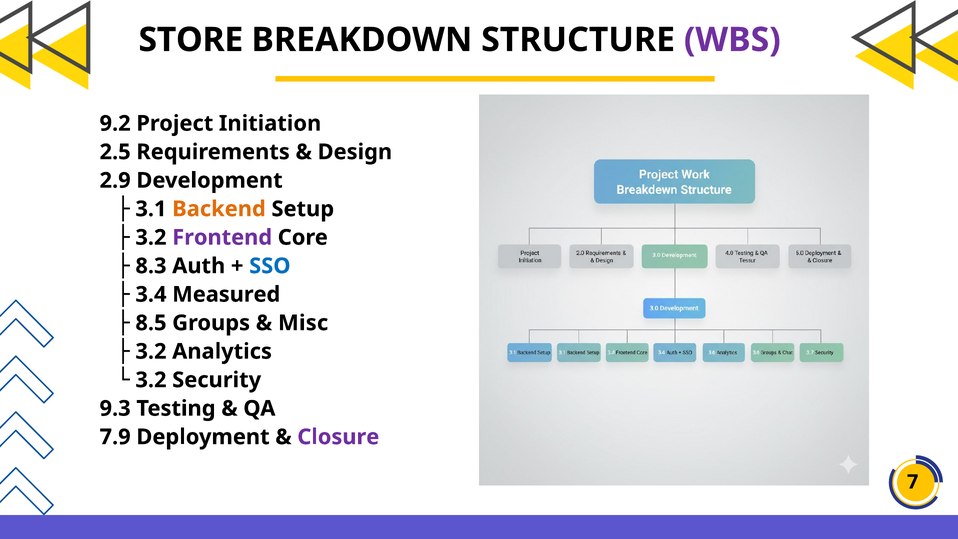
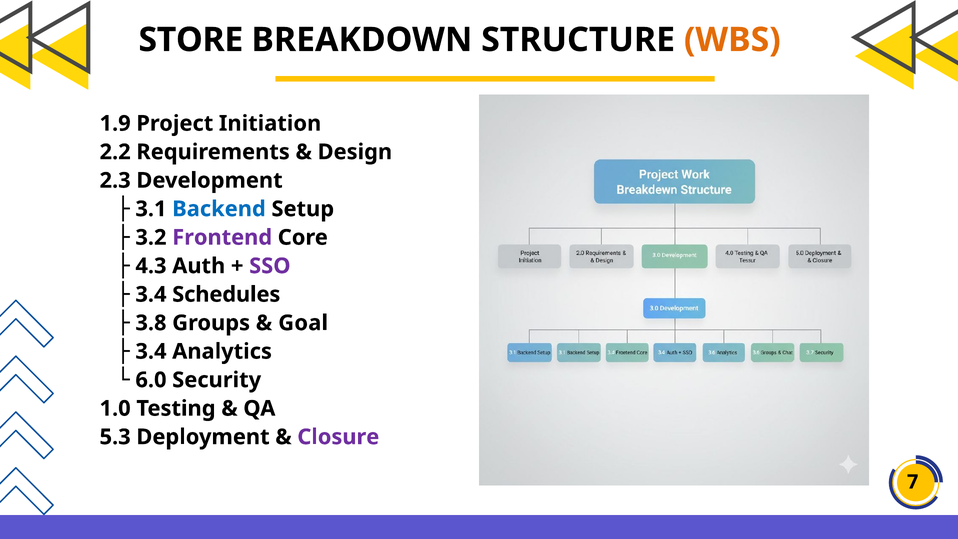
WBS colour: purple -> orange (732, 40)
9.2: 9.2 -> 1.9 (115, 123)
2.5: 2.5 -> 2.2 (115, 152)
2.9: 2.9 -> 2.3 (115, 180)
Backend colour: orange -> blue (219, 209)
8.3: 8.3 -> 4.3 (151, 266)
SSO colour: blue -> purple (270, 266)
Measured: Measured -> Schedules (226, 294)
8.5: 8.5 -> 3.8 (151, 323)
Misc: Misc -> Goal (303, 323)
3.2: 3.2 -> 3.4 (151, 351)
3.2: 3.2 -> 6.0 (151, 380)
9.3: 9.3 -> 1.0 (115, 408)
7.9: 7.9 -> 5.3 (115, 437)
